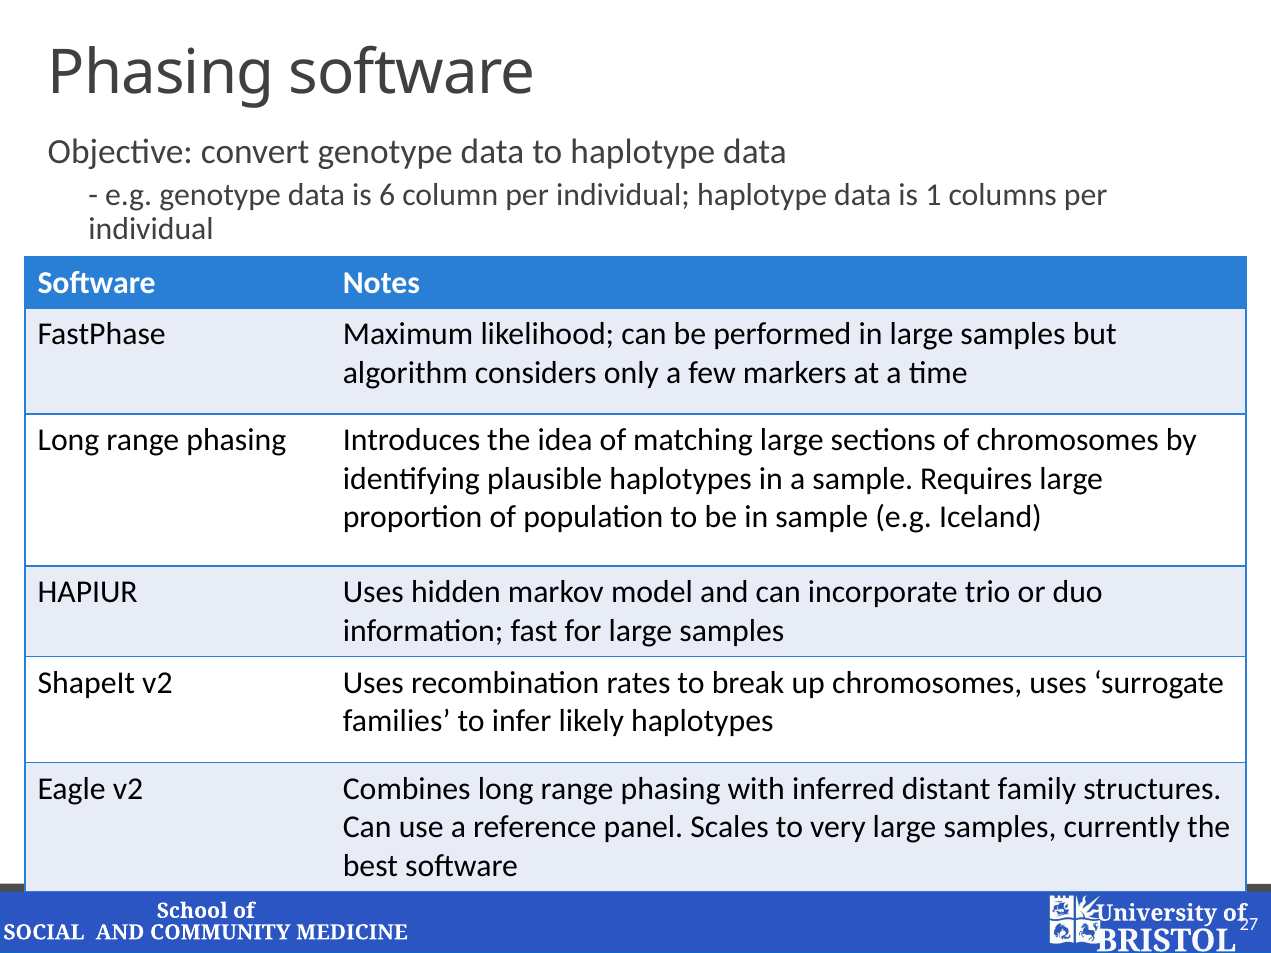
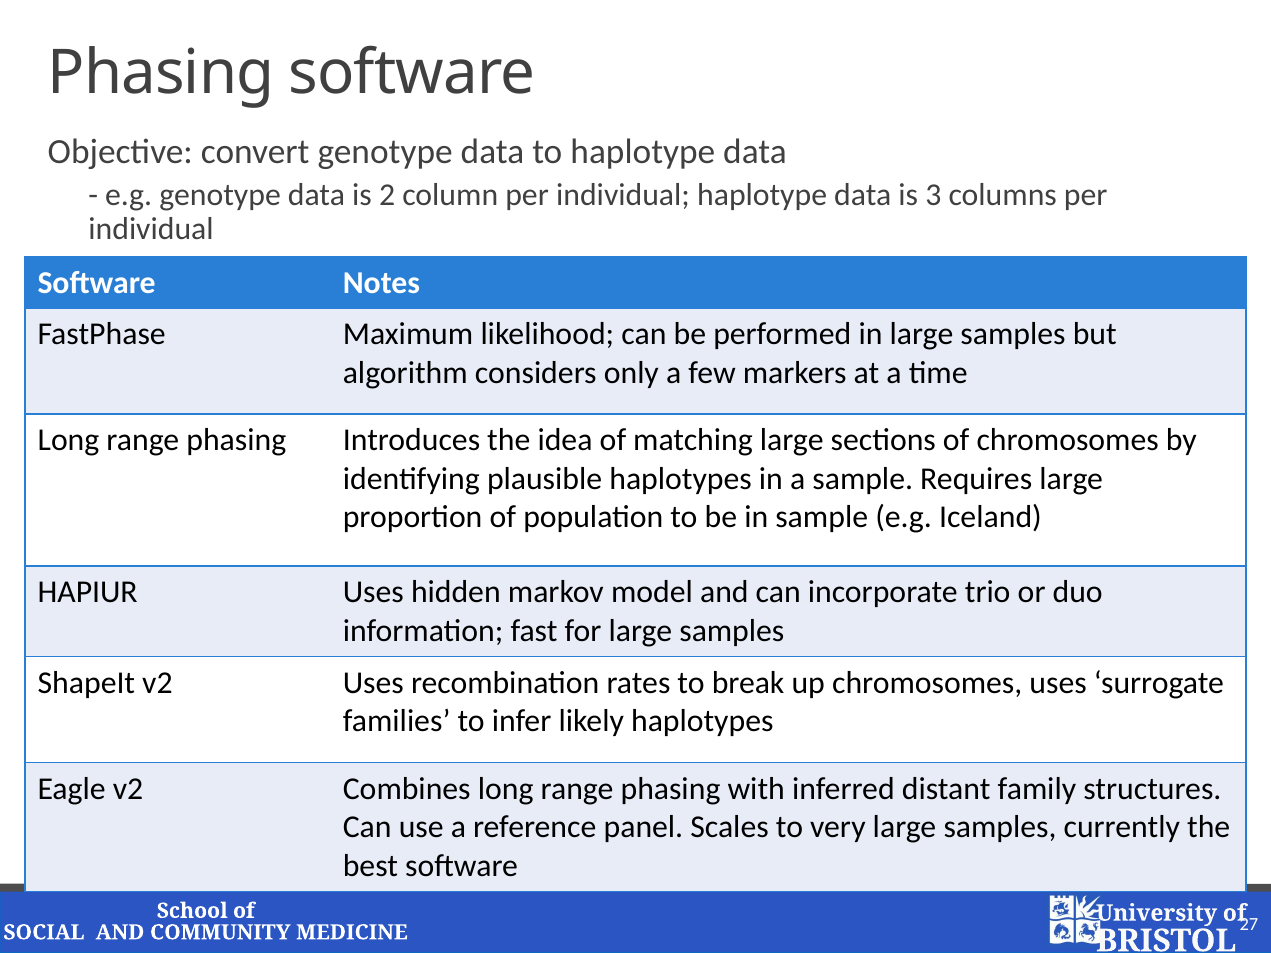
6: 6 -> 2 (387, 195)
1: 1 -> 3 (933, 195)
